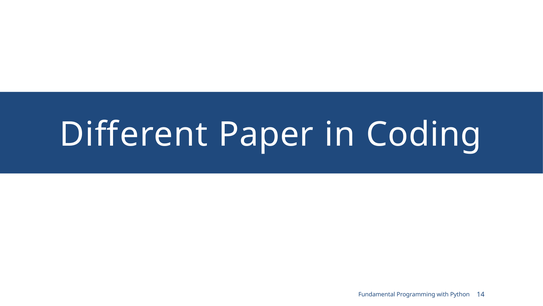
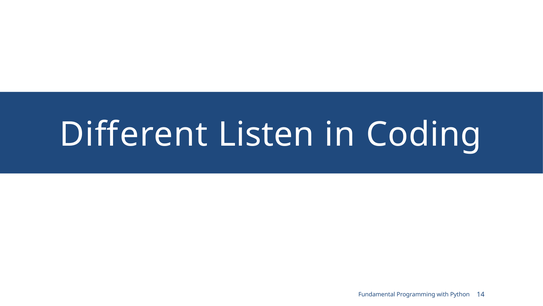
Paper: Paper -> Listen (266, 134)
